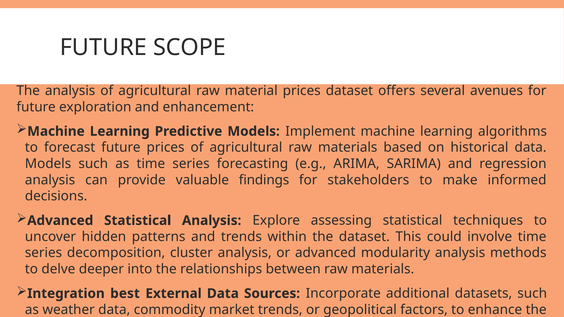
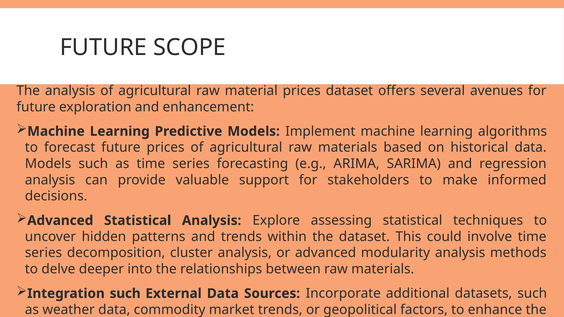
findings: findings -> support (264, 180)
Integration best: best -> such (125, 294)
